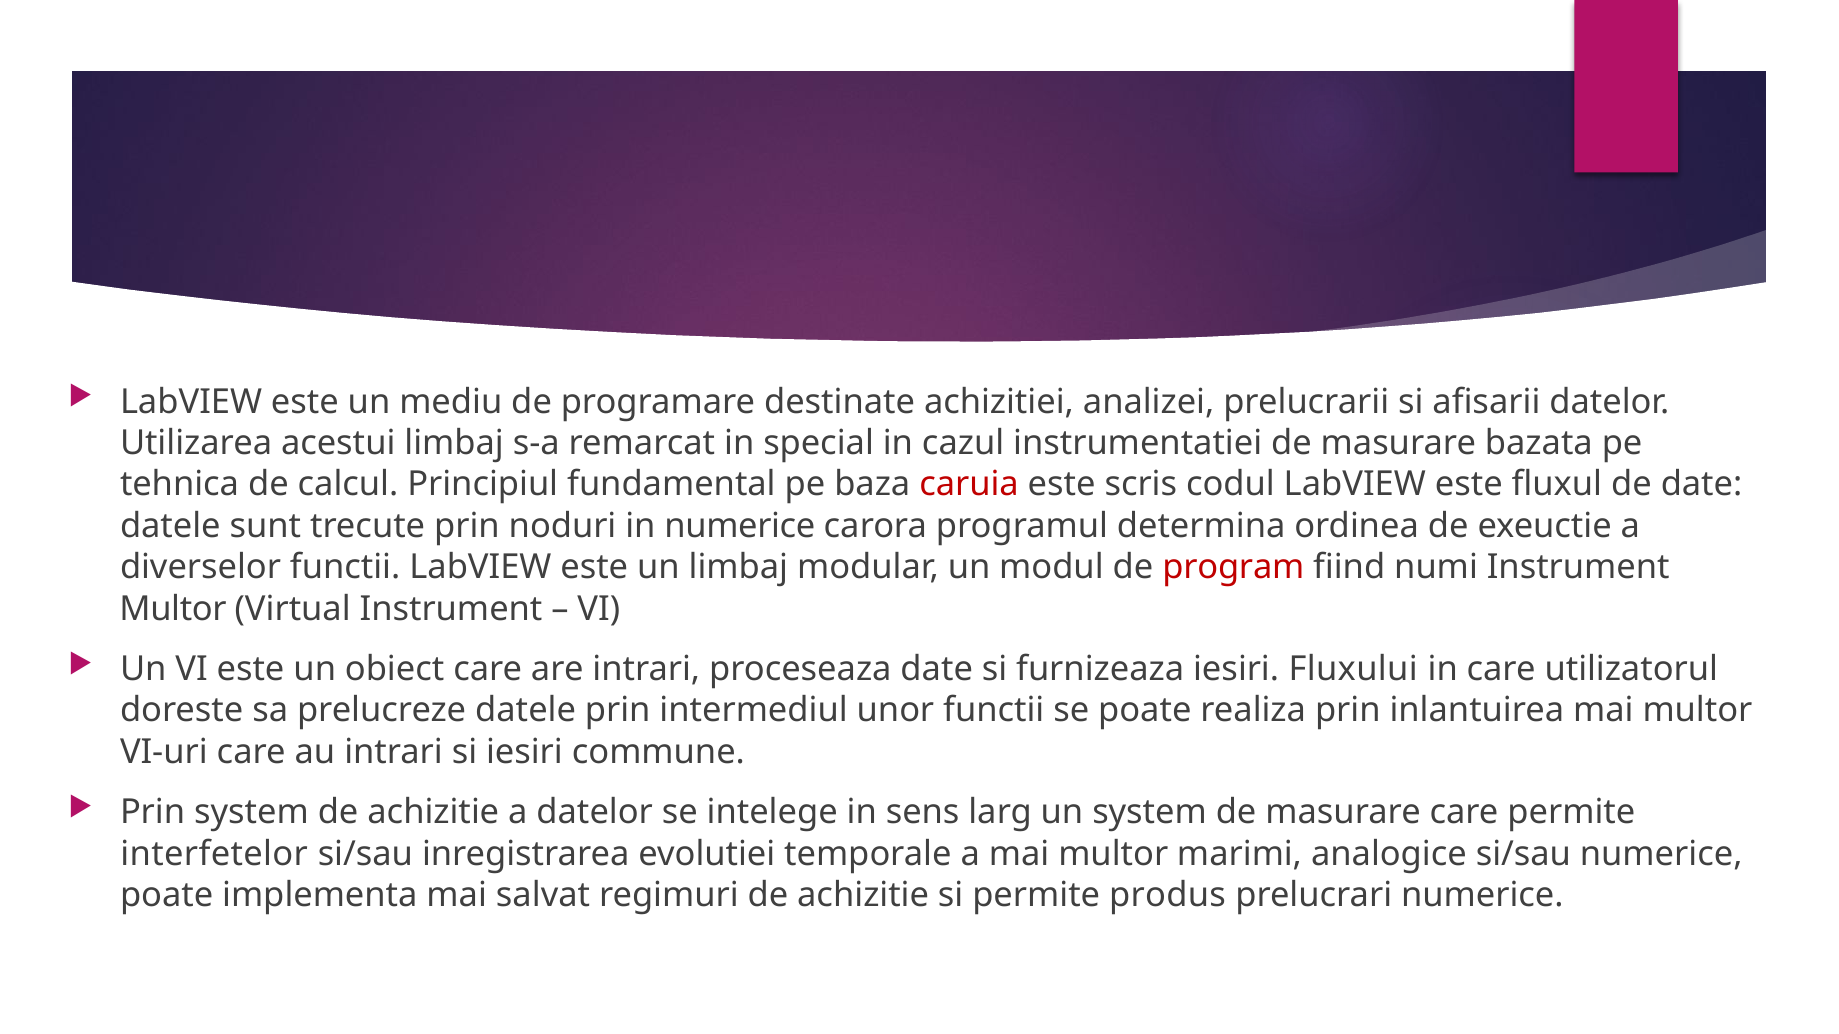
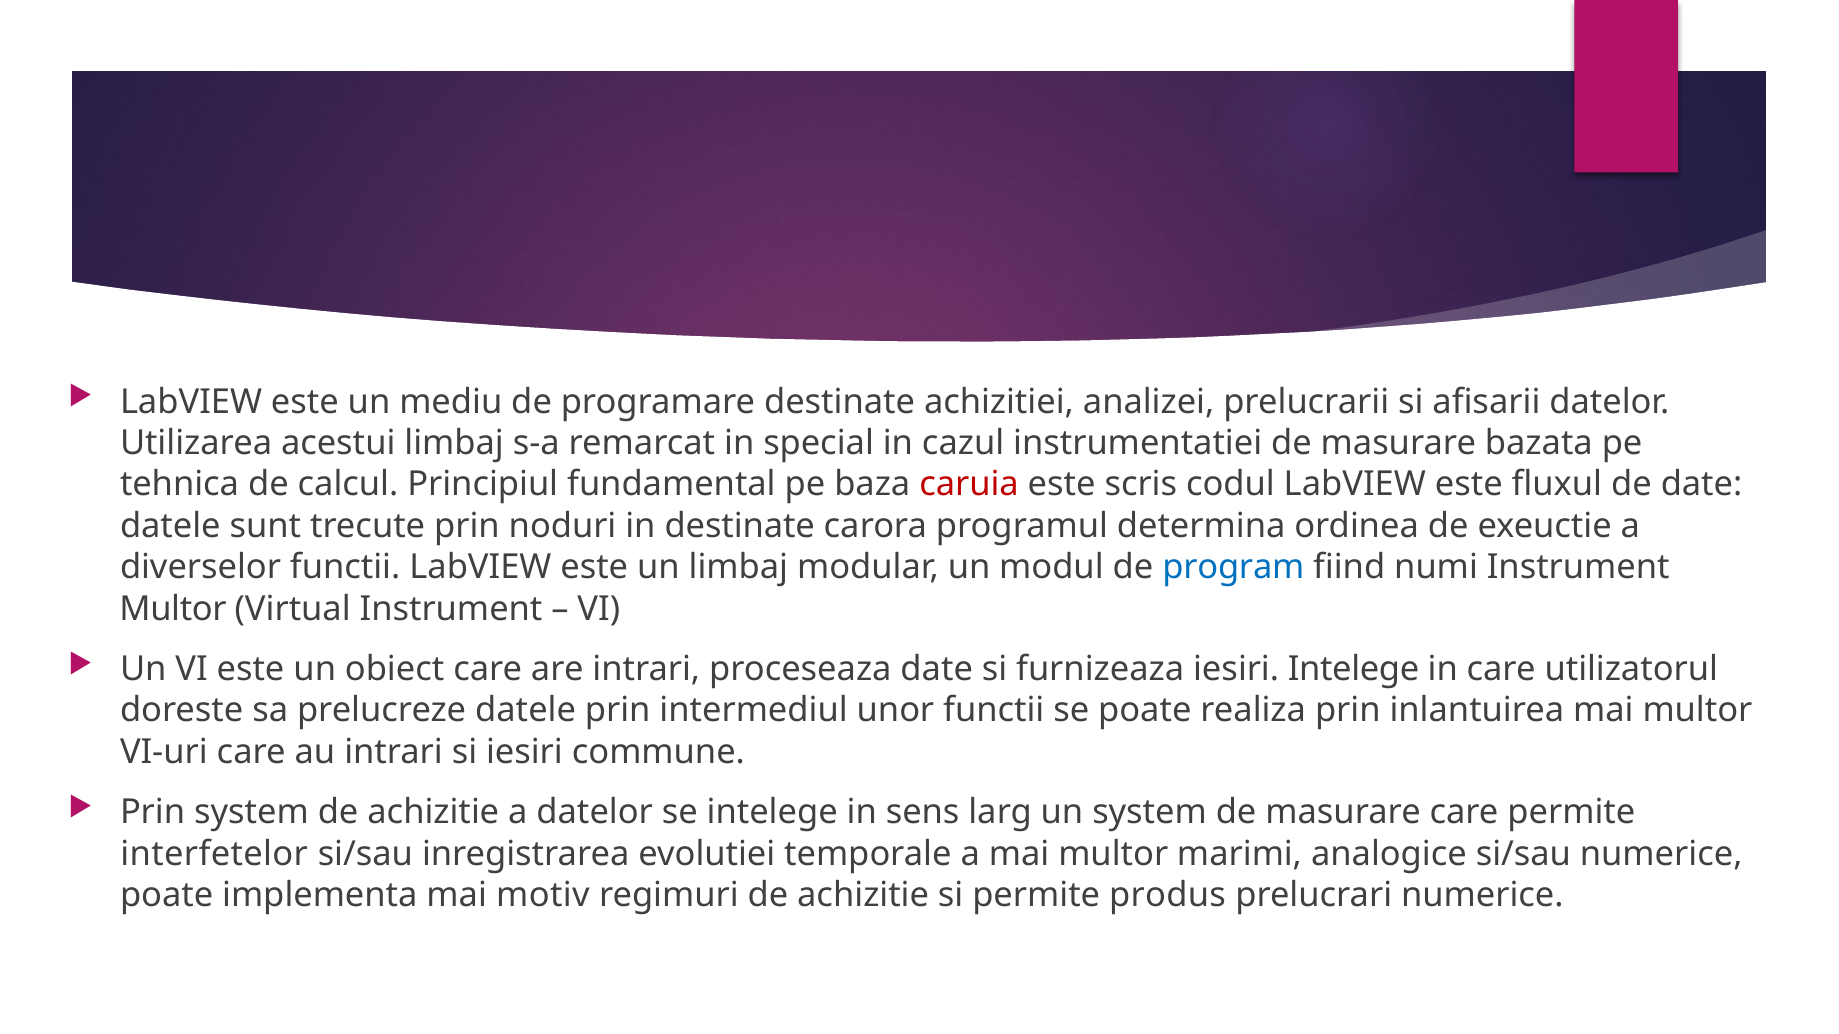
in numerice: numerice -> destinate (740, 526)
program colour: red -> blue (1233, 568)
iesiri Fluxului: Fluxului -> Intelege (1354, 669)
salvat: salvat -> motiv (543, 895)
